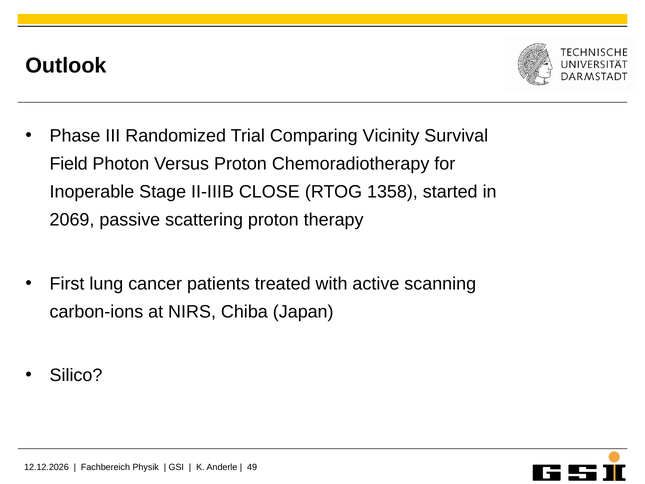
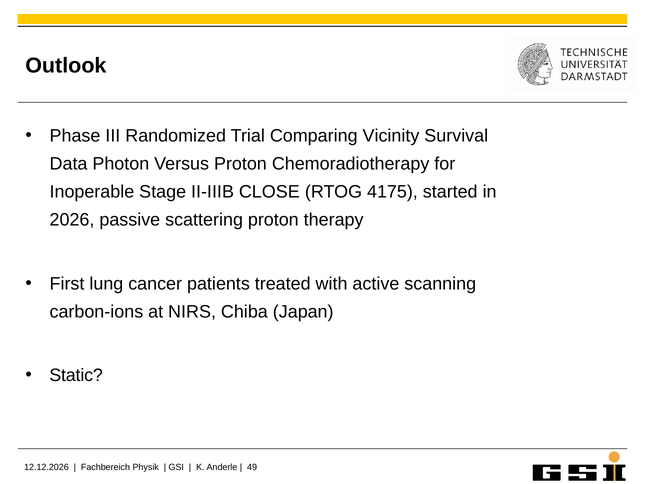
Field: Field -> Data (69, 164)
1358: 1358 -> 4175 (392, 192)
2069: 2069 -> 2026 (72, 220)
Silico: Silico -> Static (76, 375)
